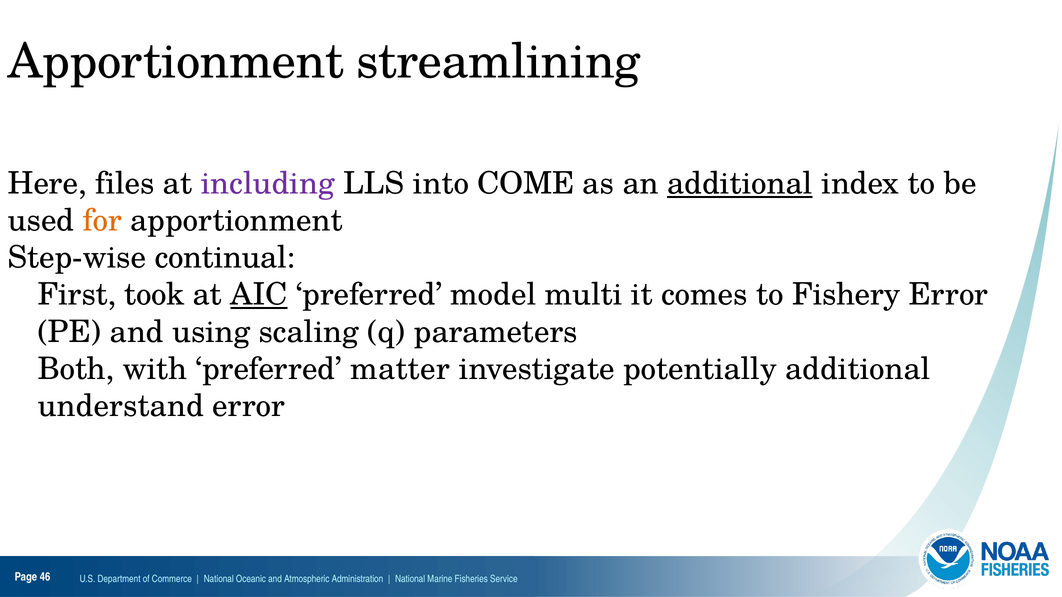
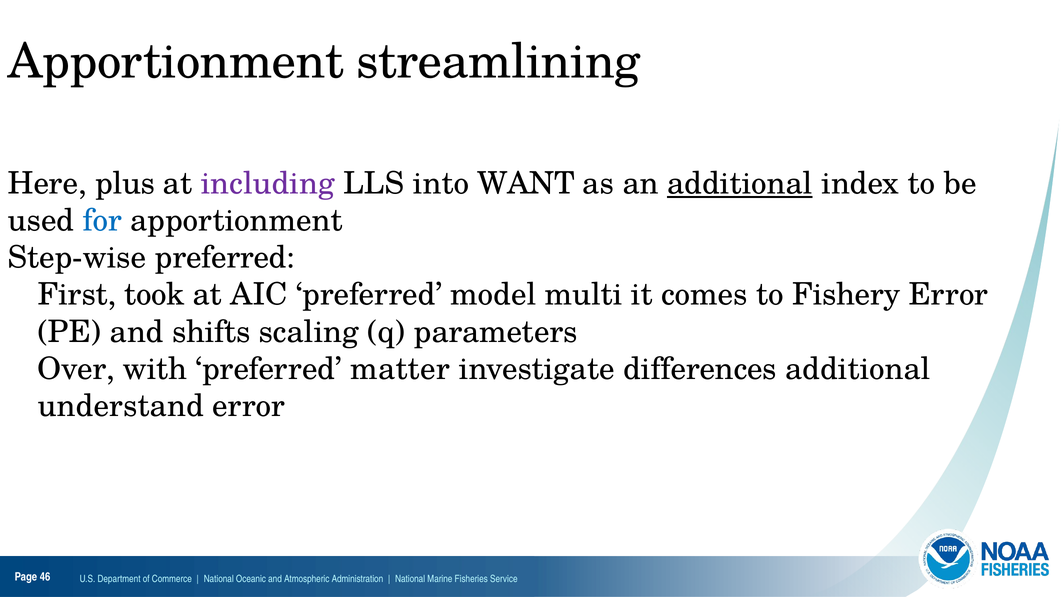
files: files -> plus (125, 184)
COME: COME -> WANT (526, 184)
for colour: orange -> blue (102, 221)
Step-wise continual: continual -> preferred (225, 258)
AIC underline: present -> none (259, 295)
using: using -> shifts (211, 332)
Both: Both -> Over (76, 369)
potentially: potentially -> differences (700, 369)
